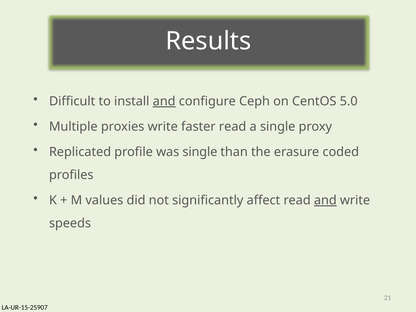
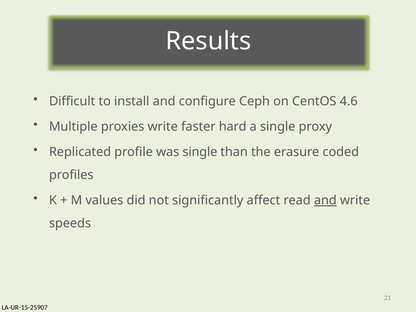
and underline: present -> none (164, 101)
5.0: 5.0 -> 4.6 (349, 101)
faster read: read -> hard (233, 127)
